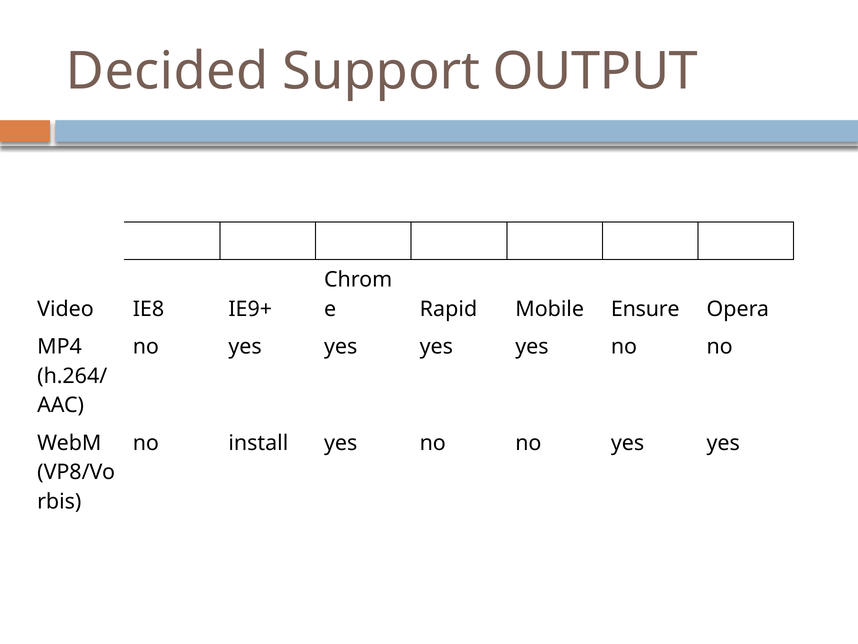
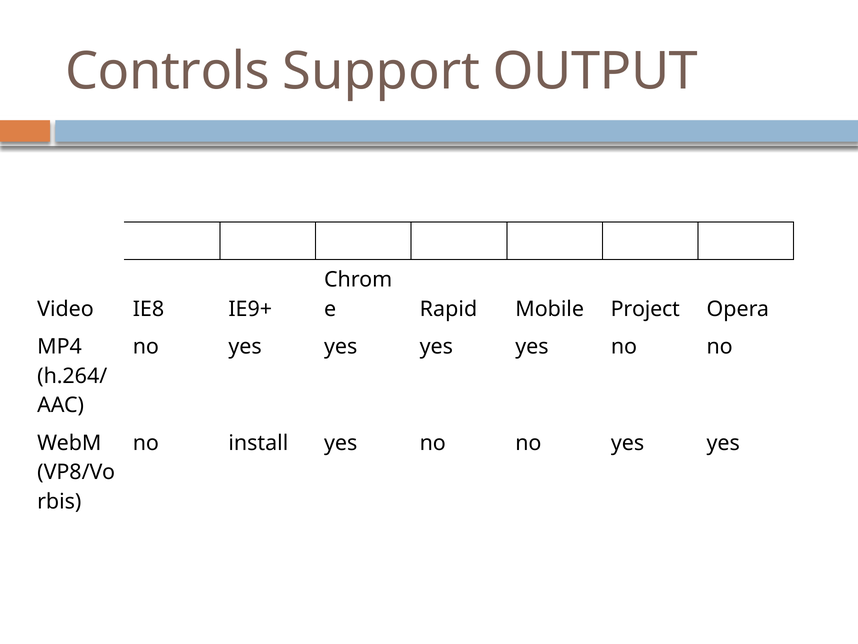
Decided: Decided -> Controls (168, 72)
Ensure: Ensure -> Project (645, 309)
